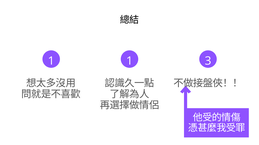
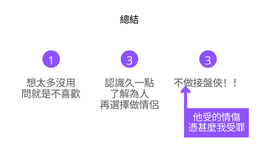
1 1: 1 -> 3 (130, 61)
